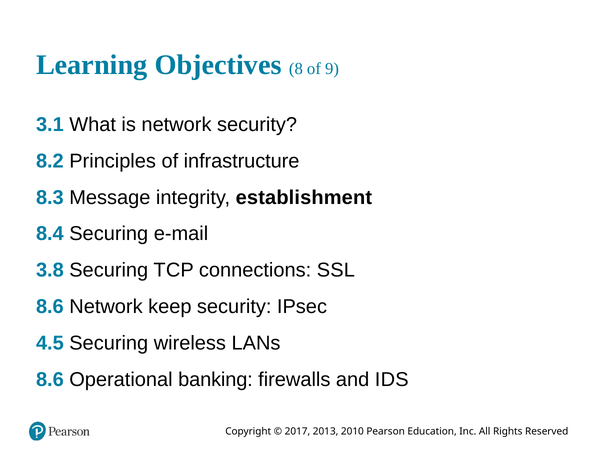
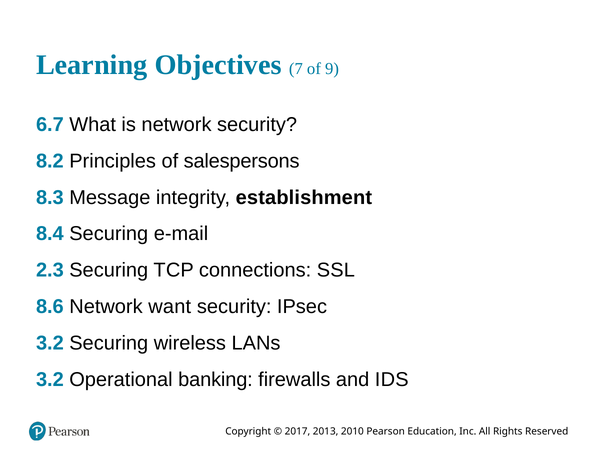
8: 8 -> 7 (296, 69)
3.1: 3.1 -> 6.7 (50, 124)
infrastructure: infrastructure -> salespersons (242, 161)
3.8: 3.8 -> 2.3 (50, 270)
keep: keep -> want (170, 307)
4.5: 4.5 -> 3.2 (50, 343)
8.6: 8.6 -> 3.2 (50, 380)
